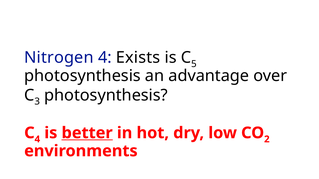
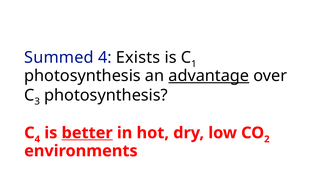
Nitrogen: Nitrogen -> Summed (59, 58)
5: 5 -> 1 (194, 64)
advantage underline: none -> present (209, 76)
